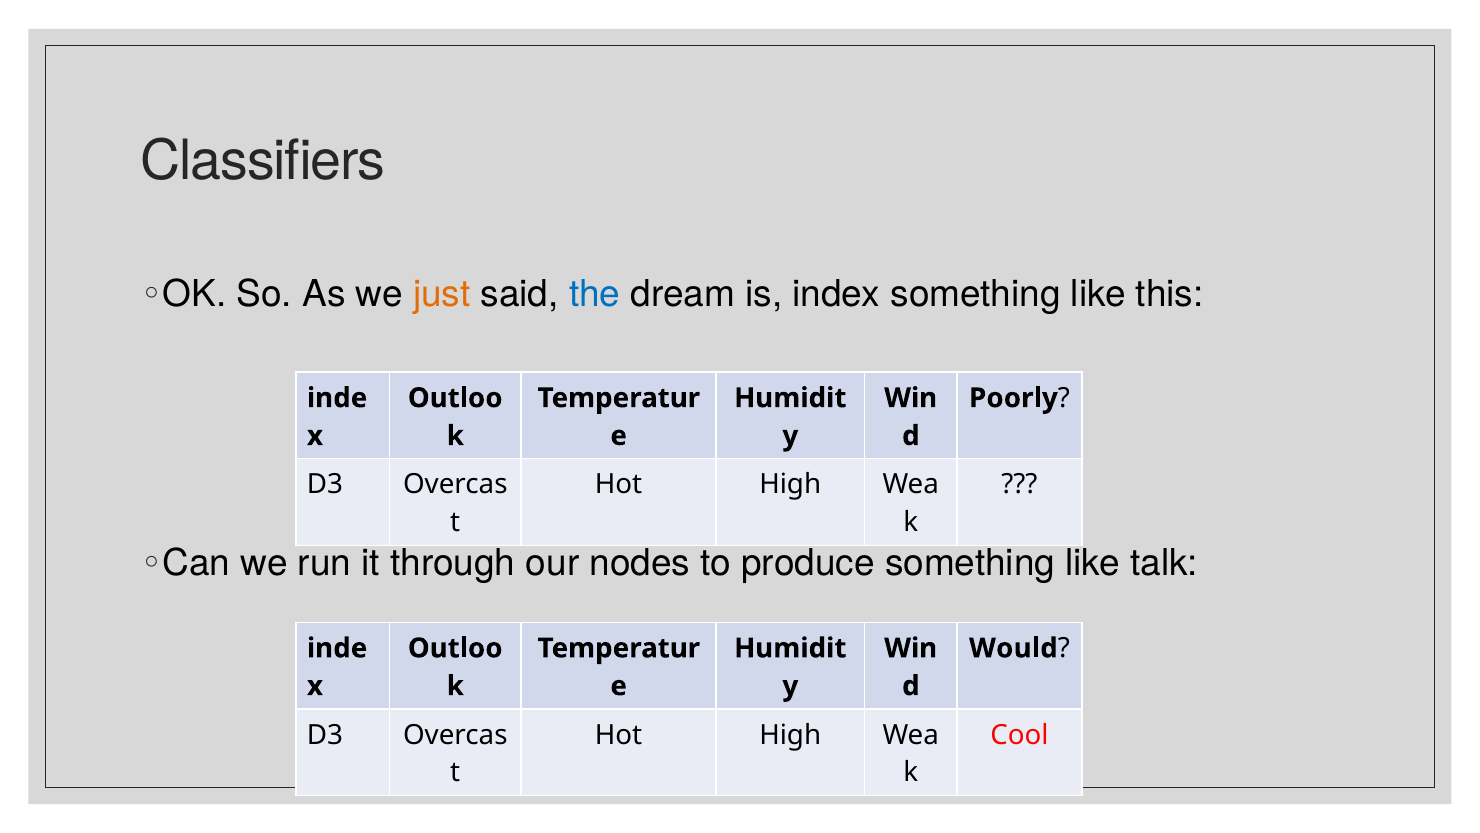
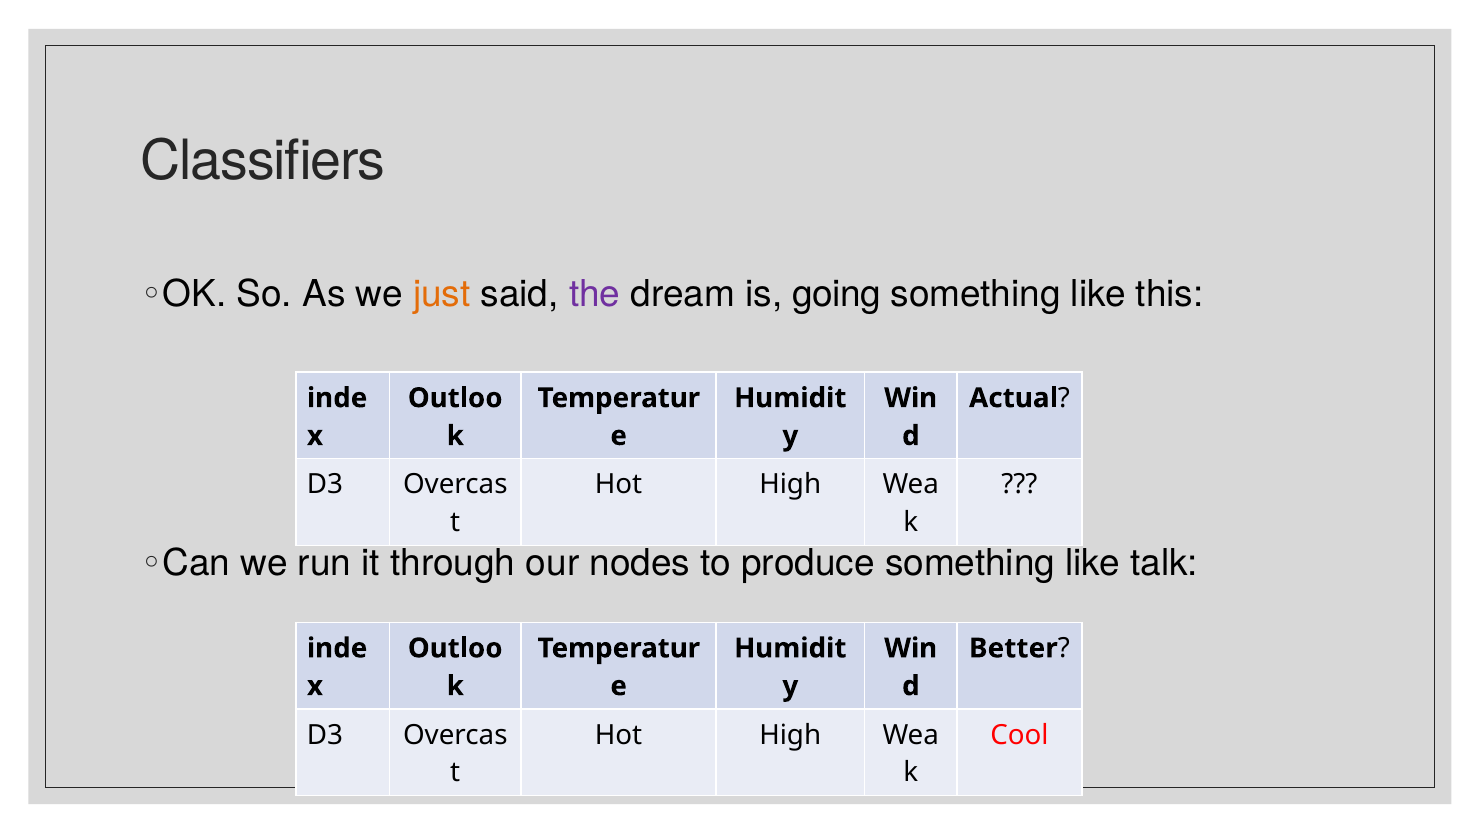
the colour: blue -> purple (595, 295)
index: index -> going (837, 295)
Poorly: Poorly -> Actual (1013, 398)
Would: Would -> Better (1013, 648)
